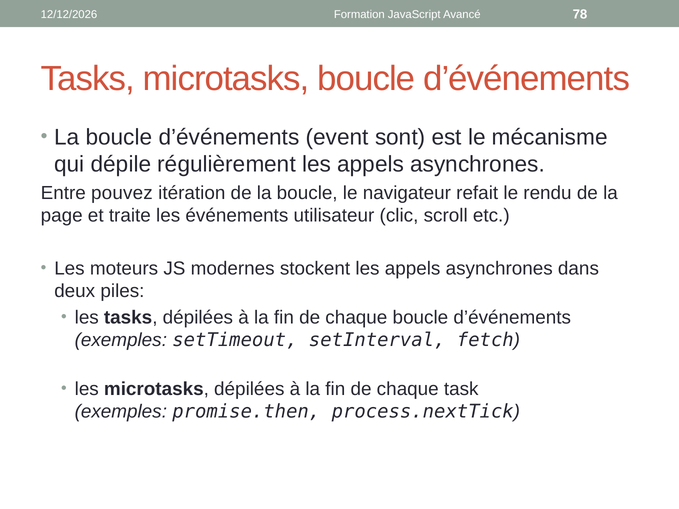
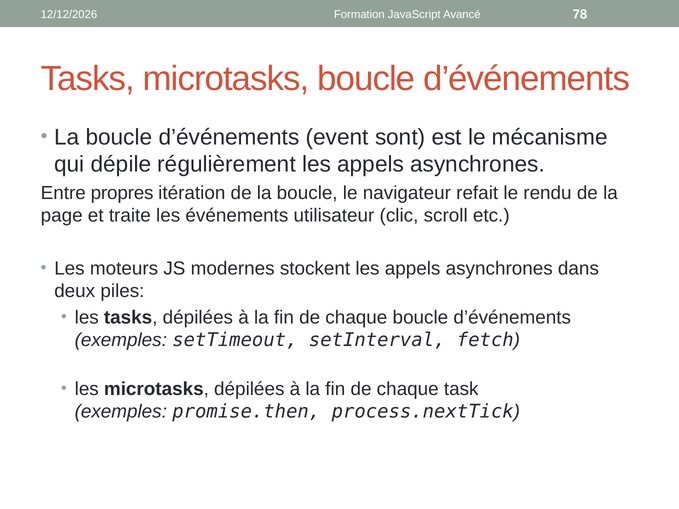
pouvez: pouvez -> propres (122, 193)
